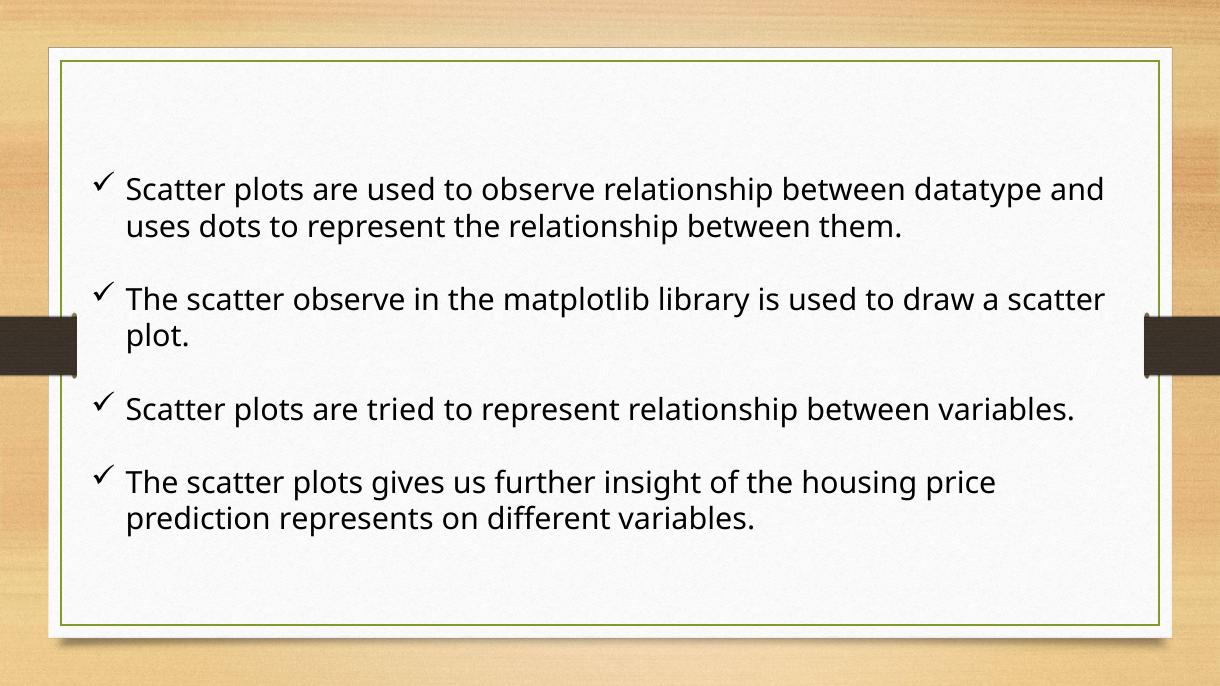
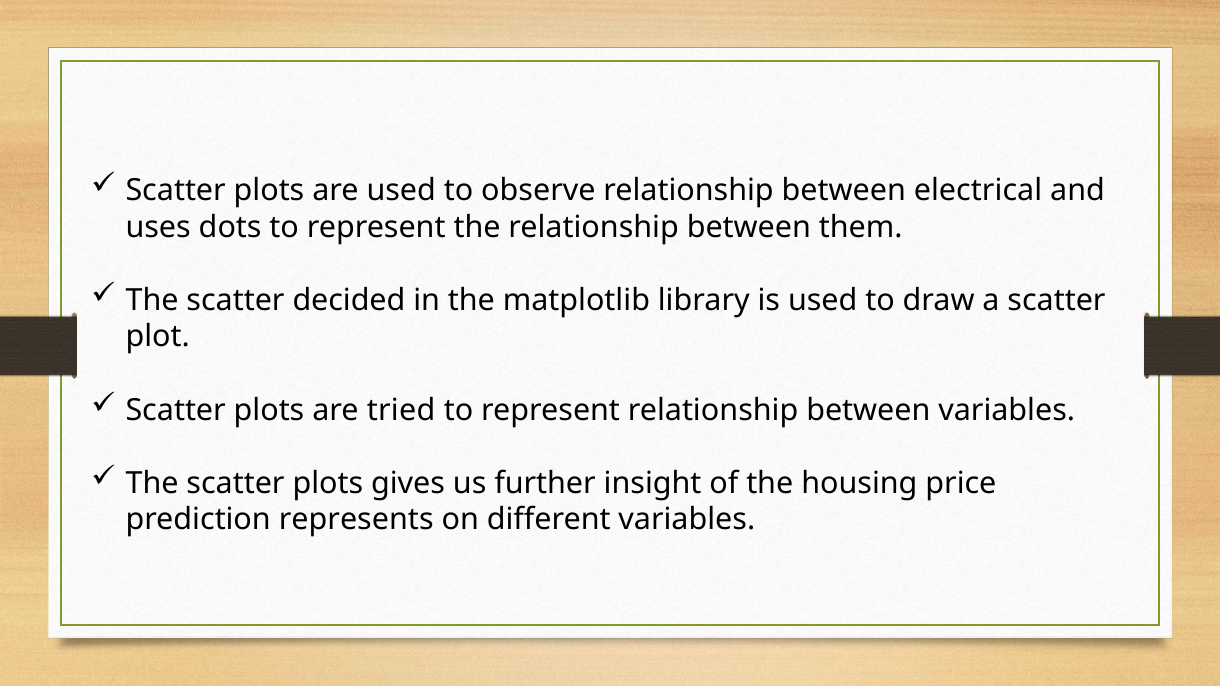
datatype: datatype -> electrical (978, 191)
scatter observe: observe -> decided (349, 300)
